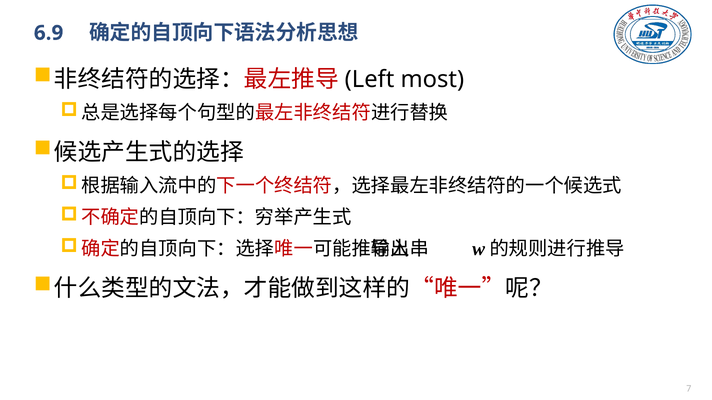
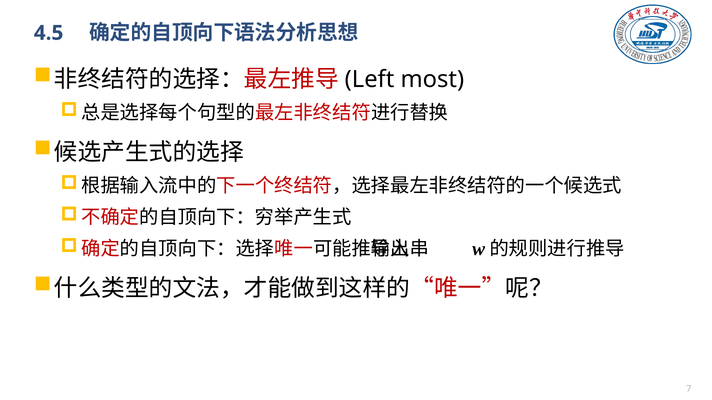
6.9: 6.9 -> 4.5 (49, 33)
